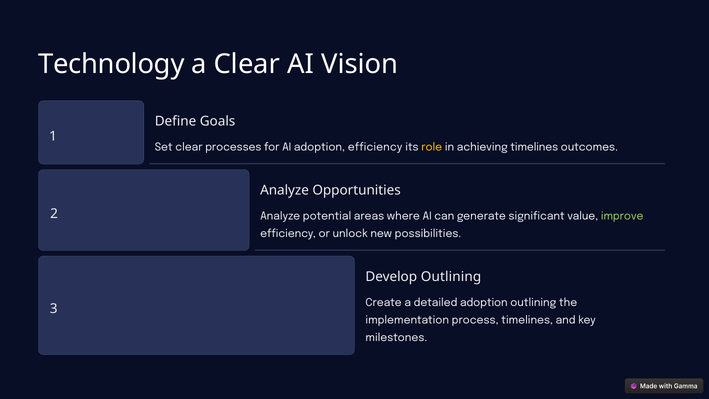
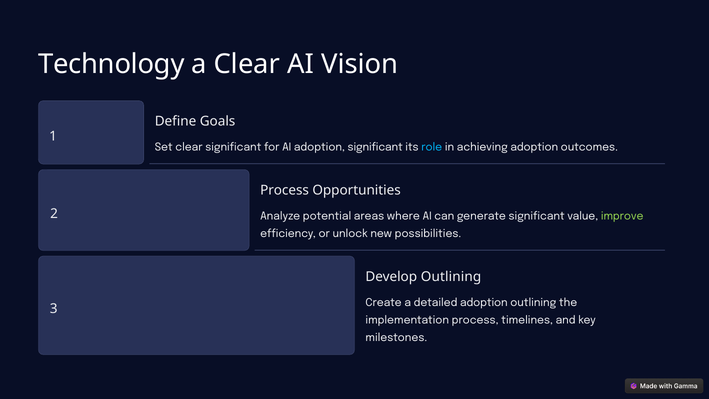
clear processes: processes -> significant (233, 147)
adoption efficiency: efficiency -> significant (375, 147)
role colour: yellow -> light blue (432, 147)
achieving timelines: timelines -> adoption (534, 147)
Analyze: Analyze -> Process (285, 190)
